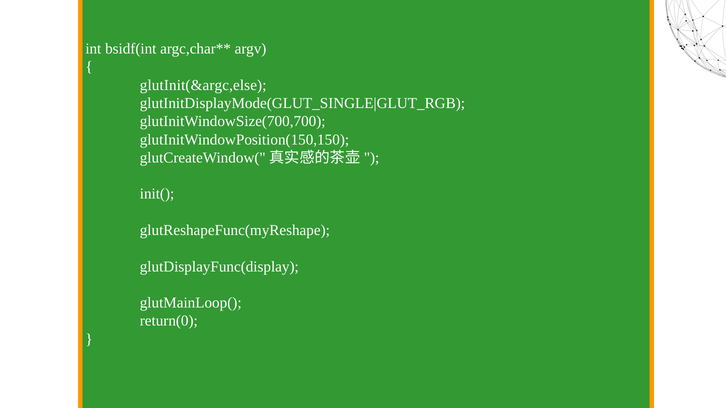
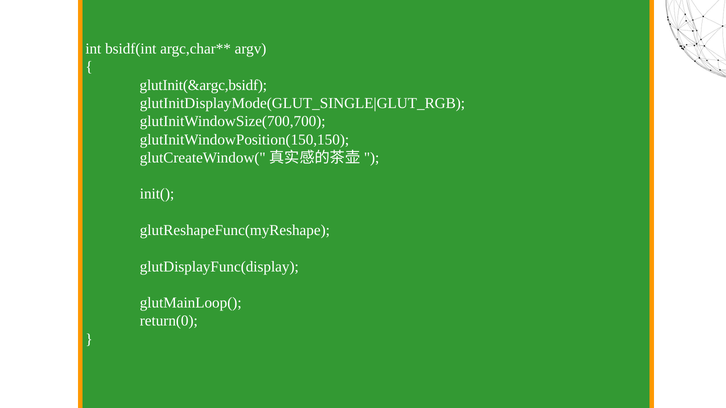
glutInit(&argc,else: glutInit(&argc,else -> glutInit(&argc,bsidf (203, 85)
